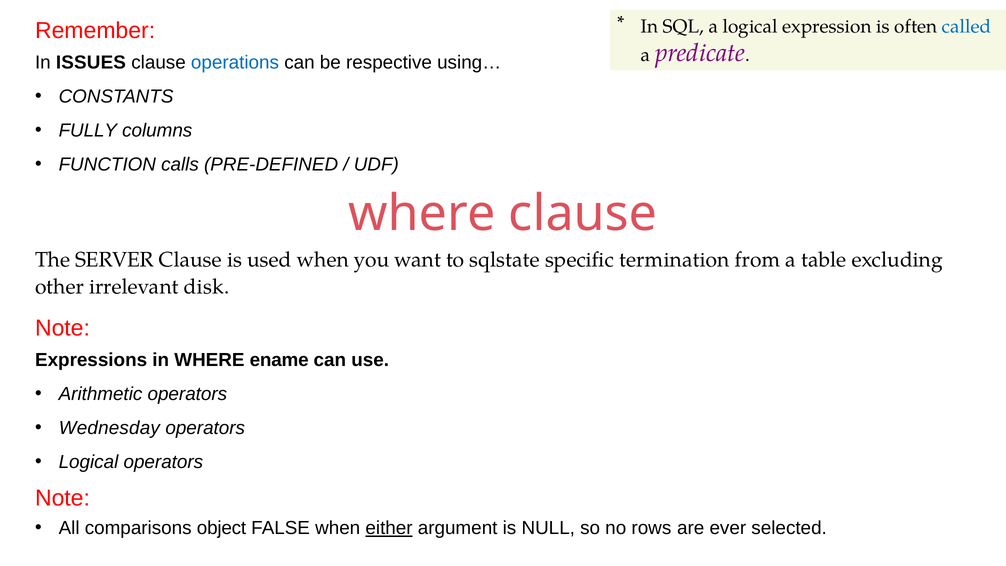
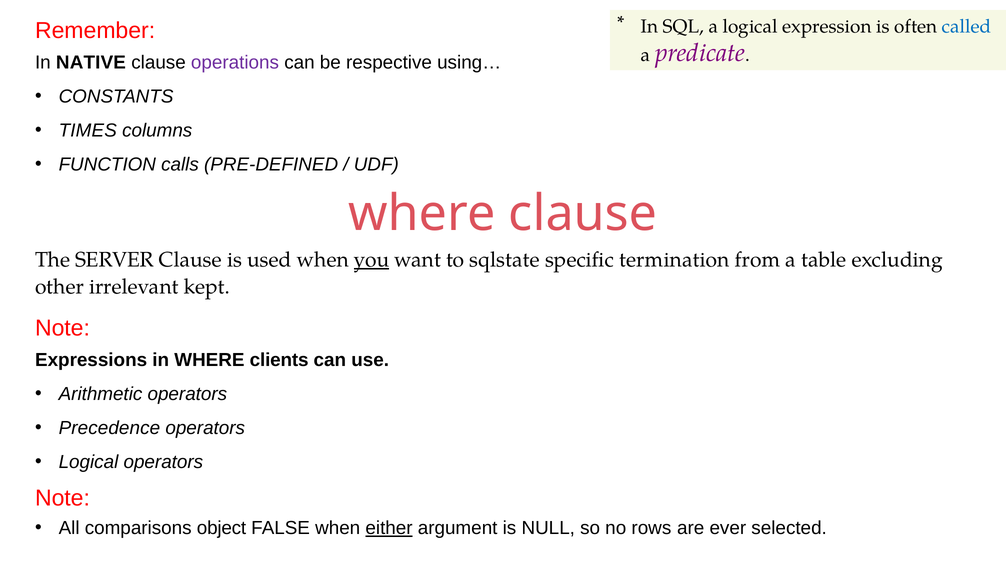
ISSUES: ISSUES -> NATIVE (91, 62)
operations colour: blue -> purple (235, 62)
FULLY: FULLY -> TIMES (88, 130)
you underline: none -> present (372, 260)
disk: disk -> kept (207, 287)
ename: ename -> clients (279, 360)
Wednesday: Wednesday -> Precedence (109, 428)
